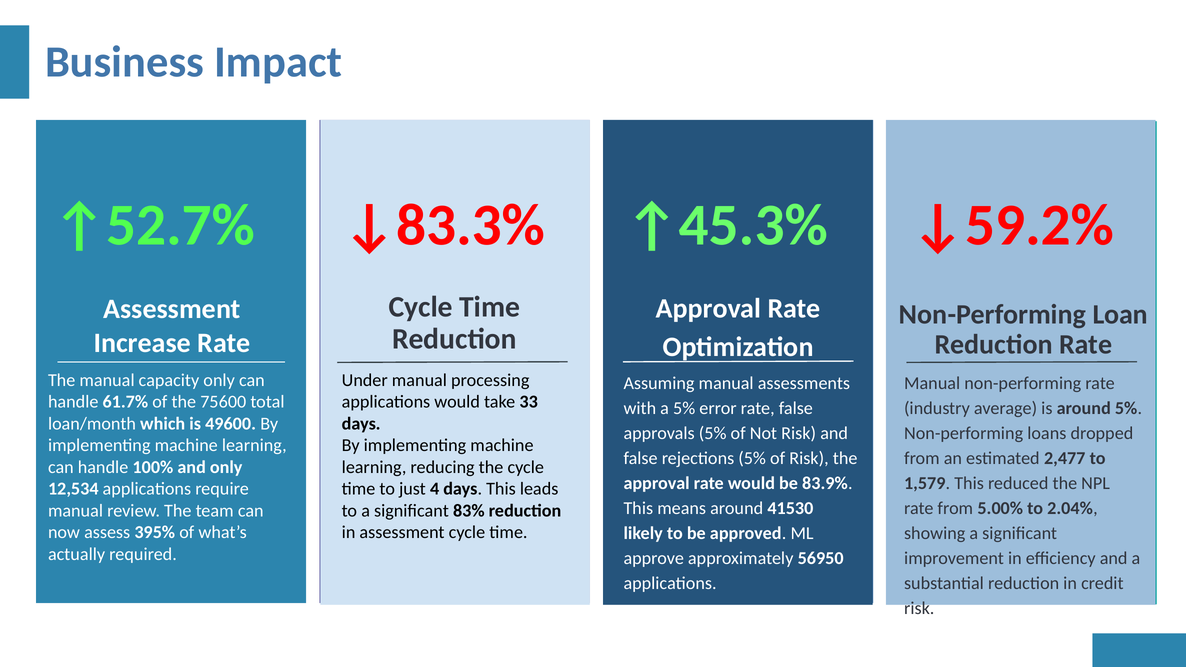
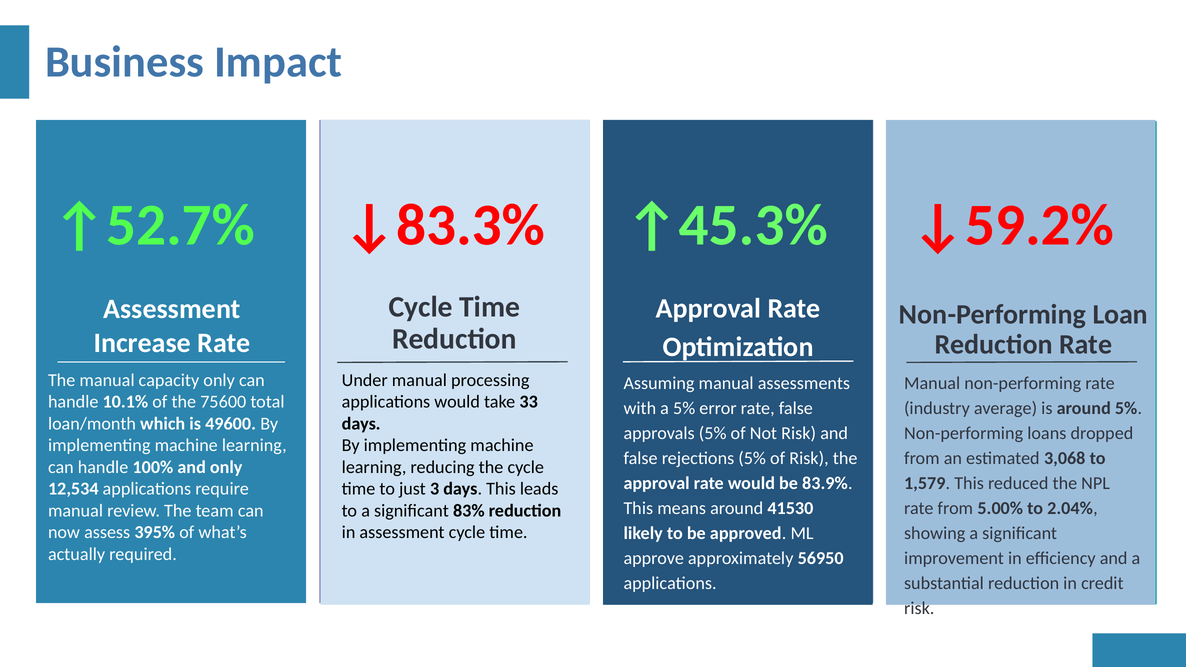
61.7%: 61.7% -> 10.1% (125, 402)
2,477: 2,477 -> 3,068 (1065, 458)
4: 4 -> 3 (435, 489)
